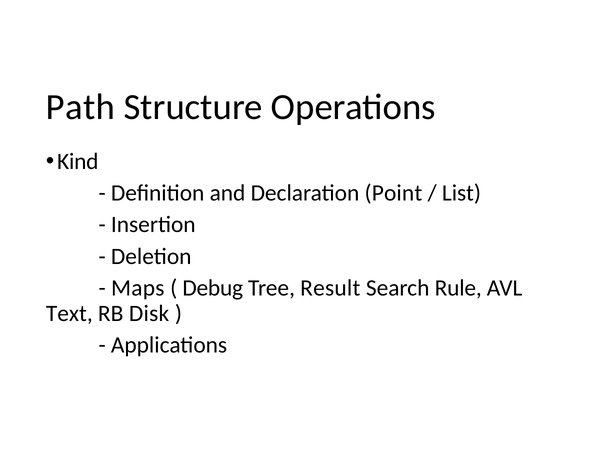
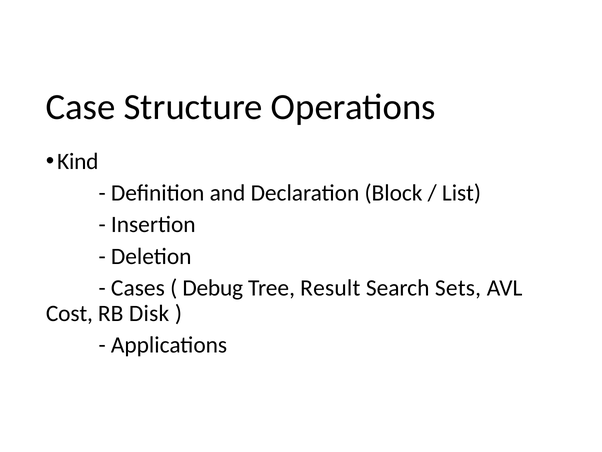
Path: Path -> Case (81, 107)
Point: Point -> Block (393, 193)
Maps: Maps -> Cases (138, 288)
Rule: Rule -> Sets (458, 288)
Text: Text -> Cost (69, 313)
